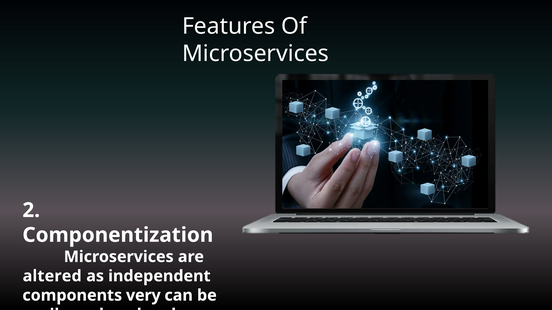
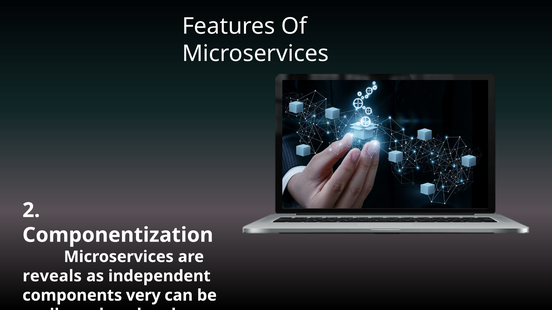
altered: altered -> reveals (52, 276)
